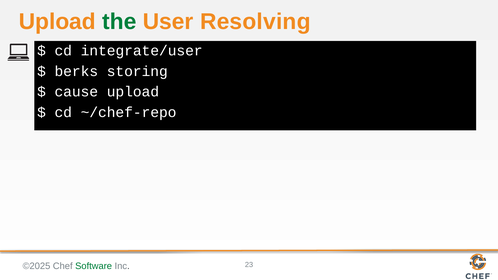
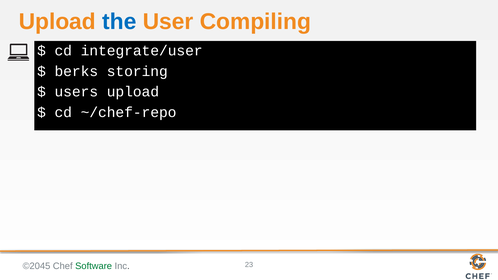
the colour: green -> blue (119, 22)
Resolving: Resolving -> Compiling (255, 22)
cause: cause -> users (76, 92)
©2025: ©2025 -> ©2045 (36, 266)
